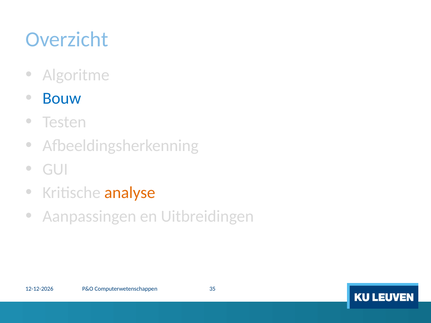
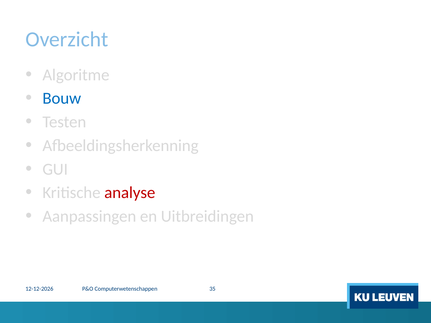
analyse colour: orange -> red (130, 193)
